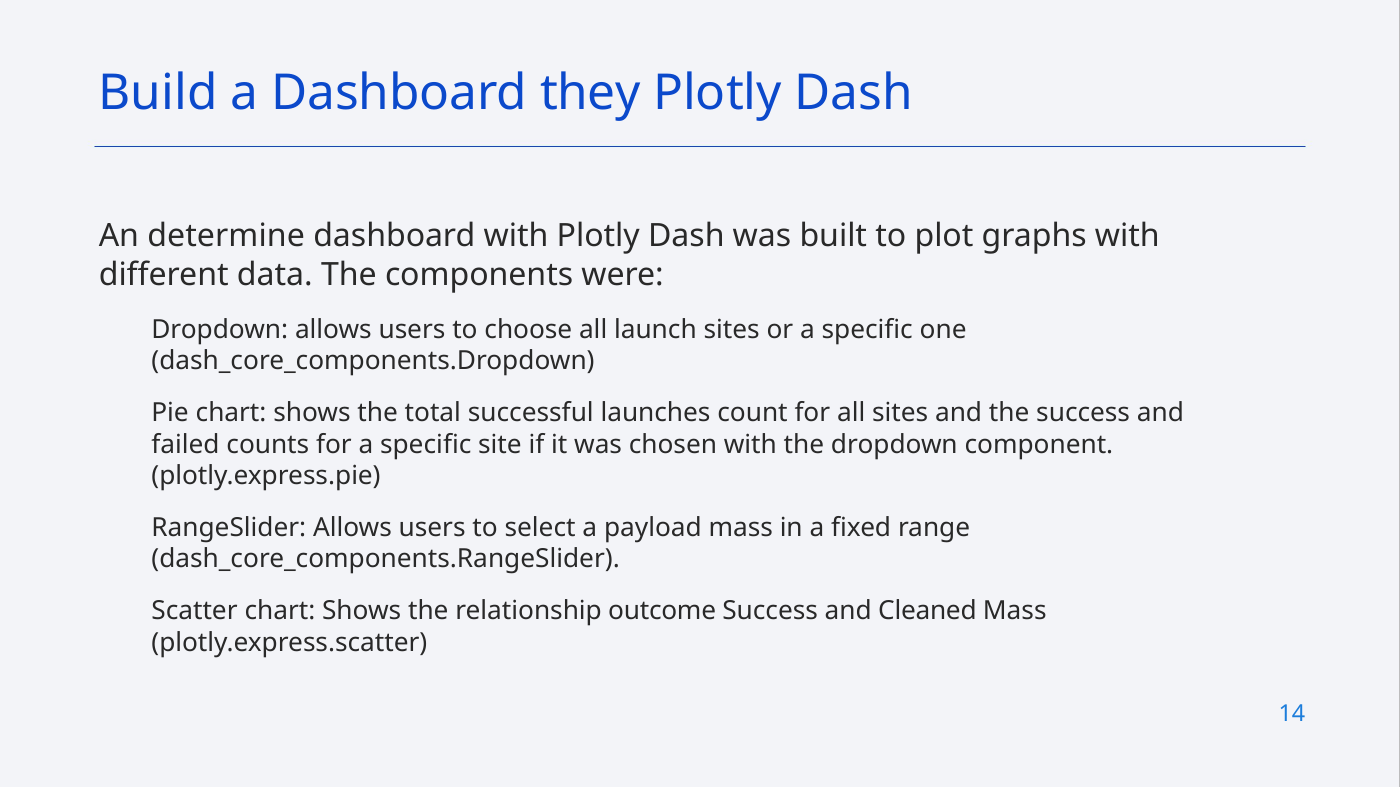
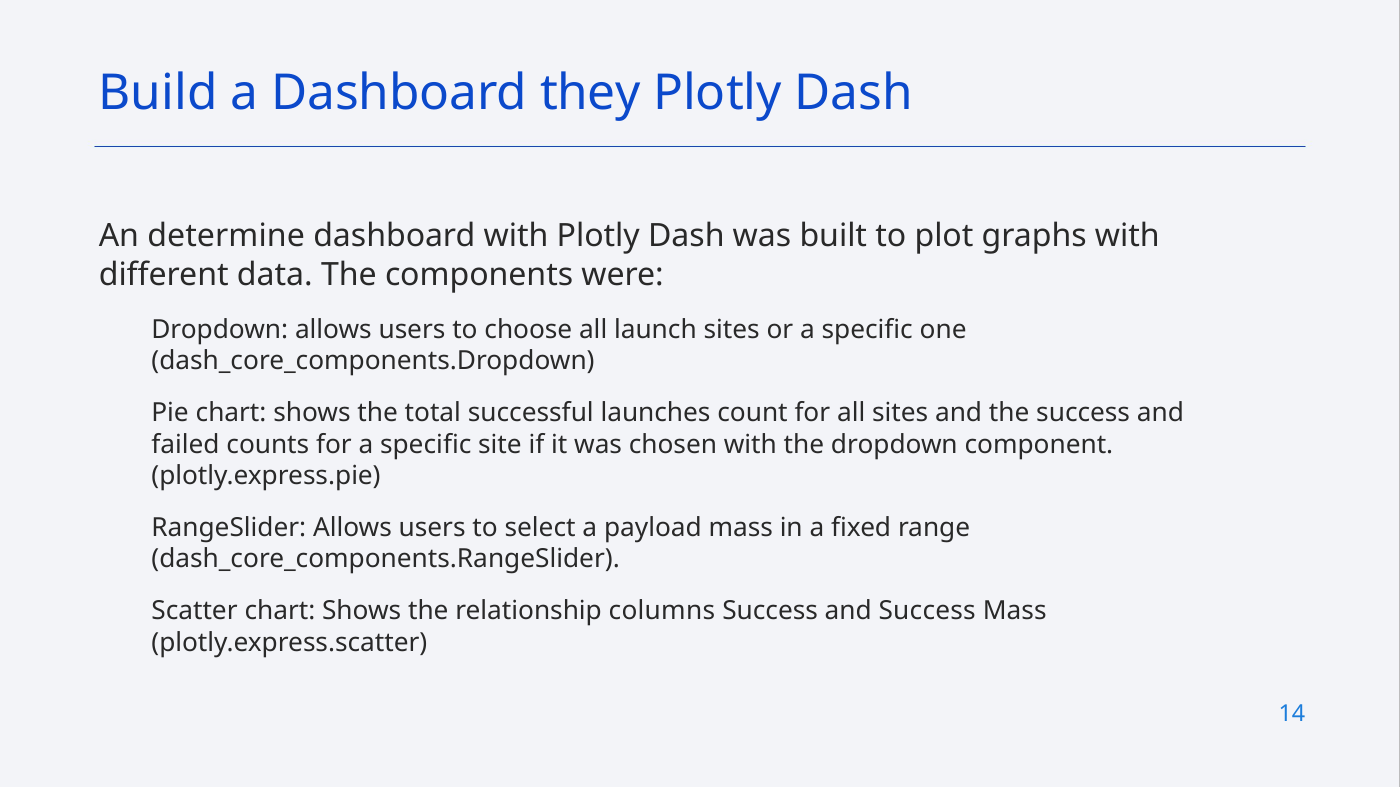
outcome: outcome -> columns (662, 612)
and Cleaned: Cleaned -> Success (927, 612)
